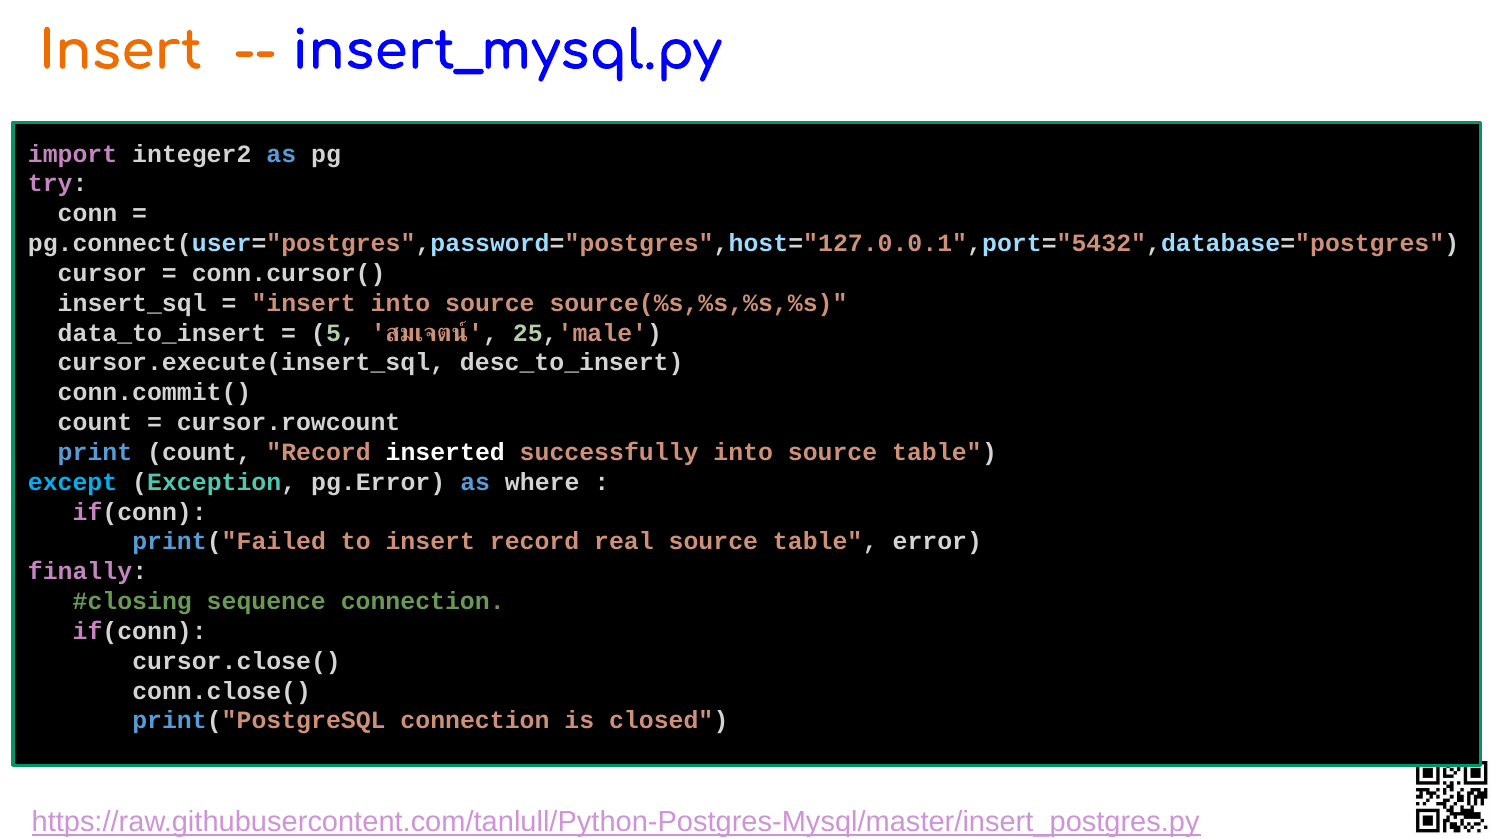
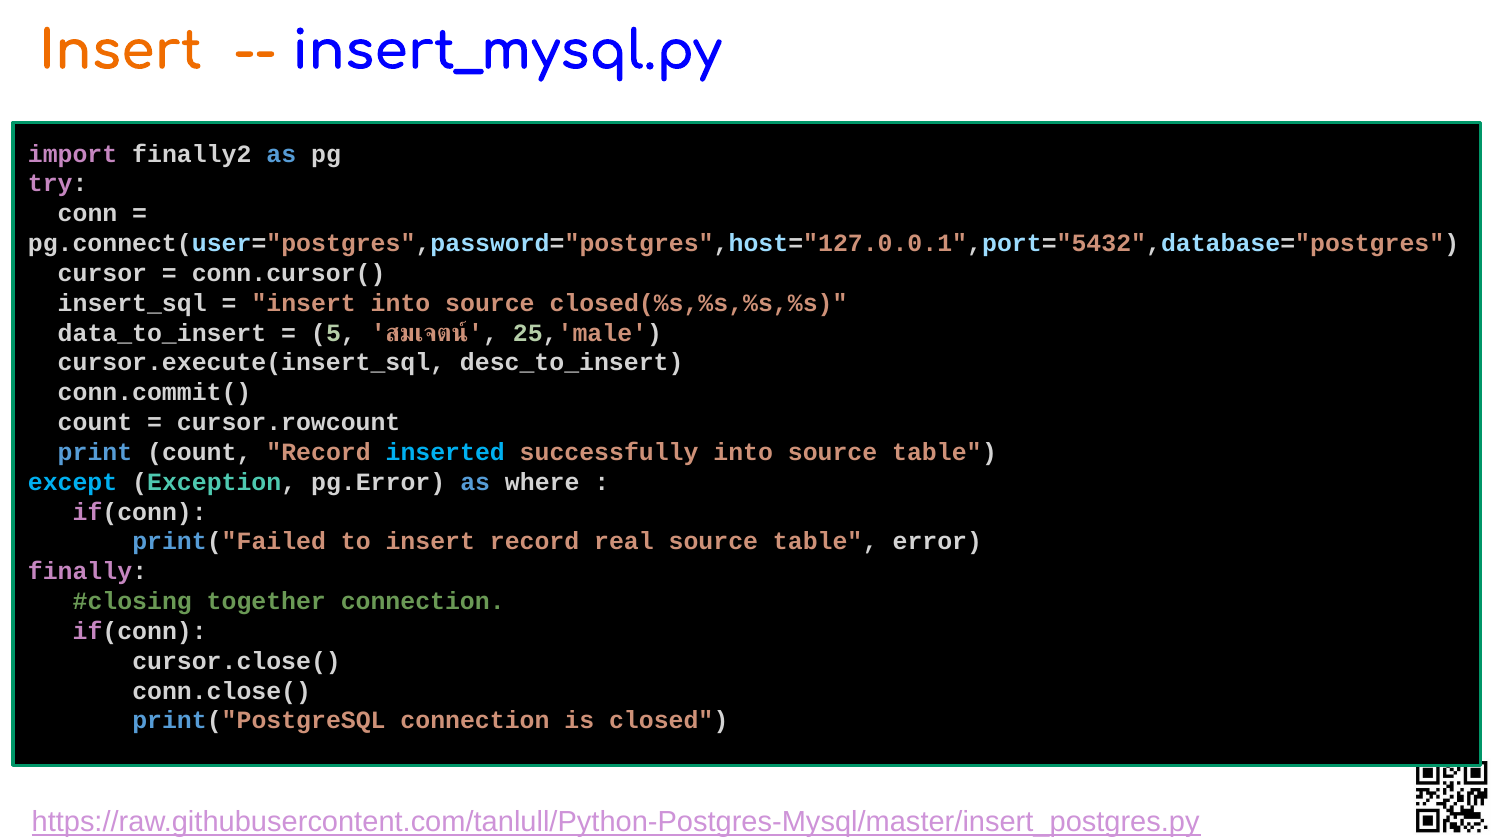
integer2: integer2 -> finally2 (192, 154)
source(%s,%s,%s,%s: source(%s,%s,%s,%s -> closed(%s,%s,%s,%s (698, 303)
inserted colour: white -> light blue (445, 452)
sequence: sequence -> together (266, 601)
